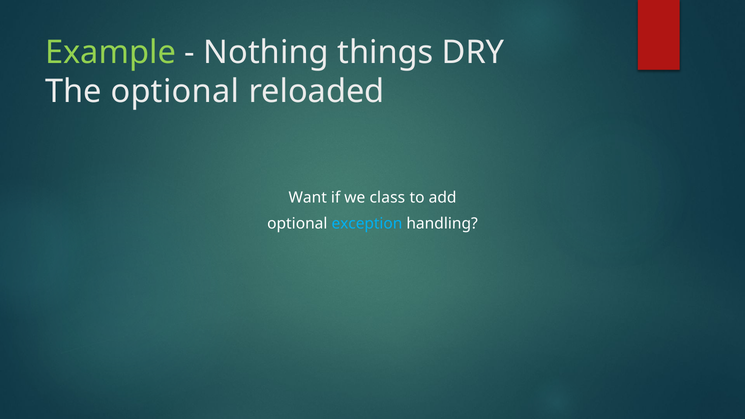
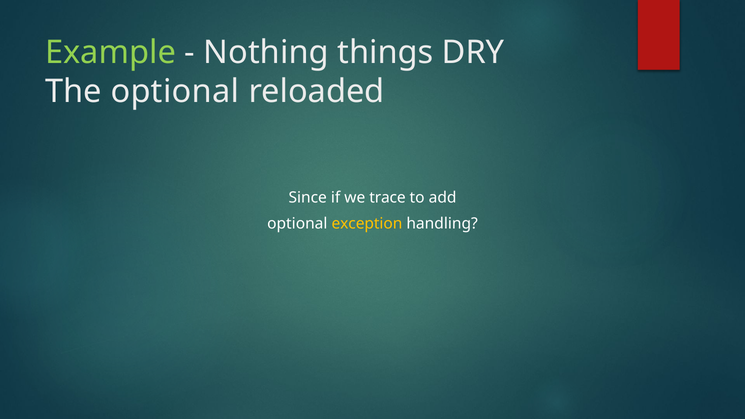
Want: Want -> Since (308, 197)
class: class -> trace (388, 197)
exception colour: light blue -> yellow (367, 224)
